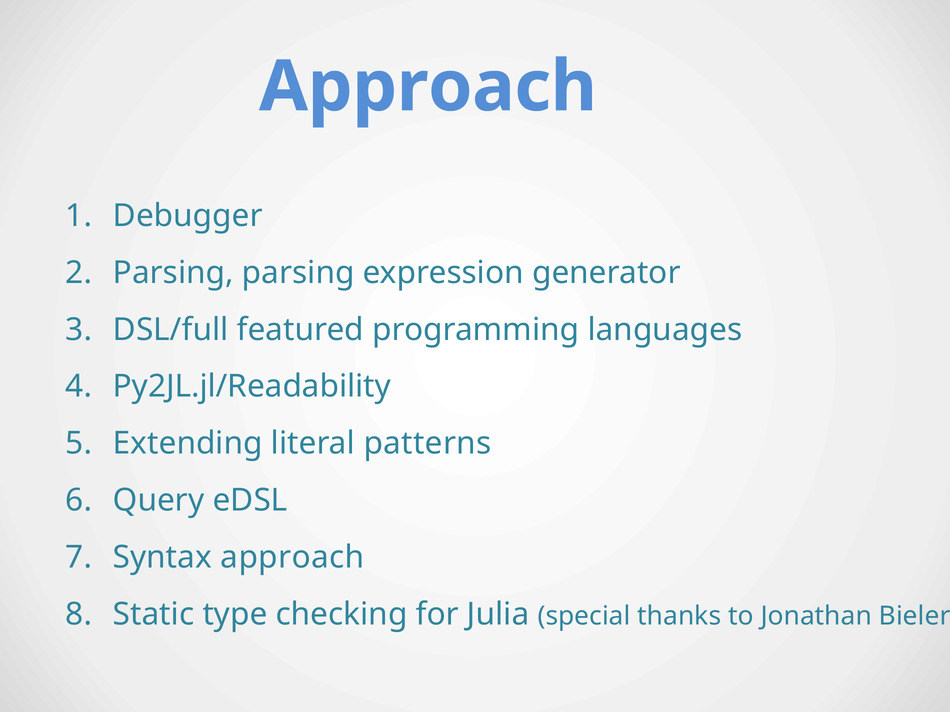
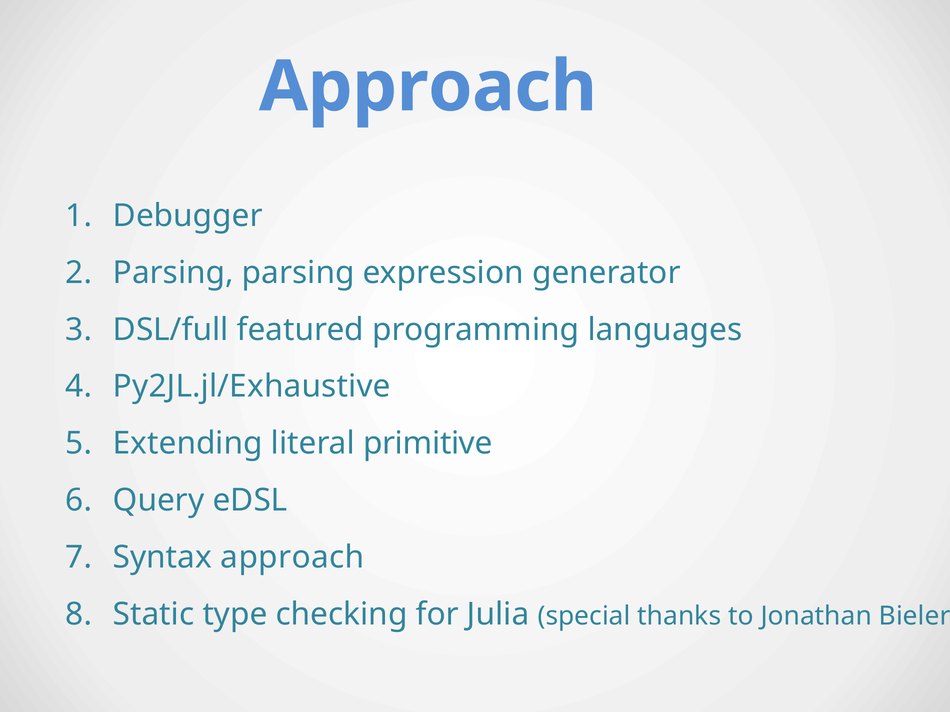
Py2JL.jl/Readability: Py2JL.jl/Readability -> Py2JL.jl/Exhaustive (252, 387)
patterns: patterns -> primitive (428, 444)
